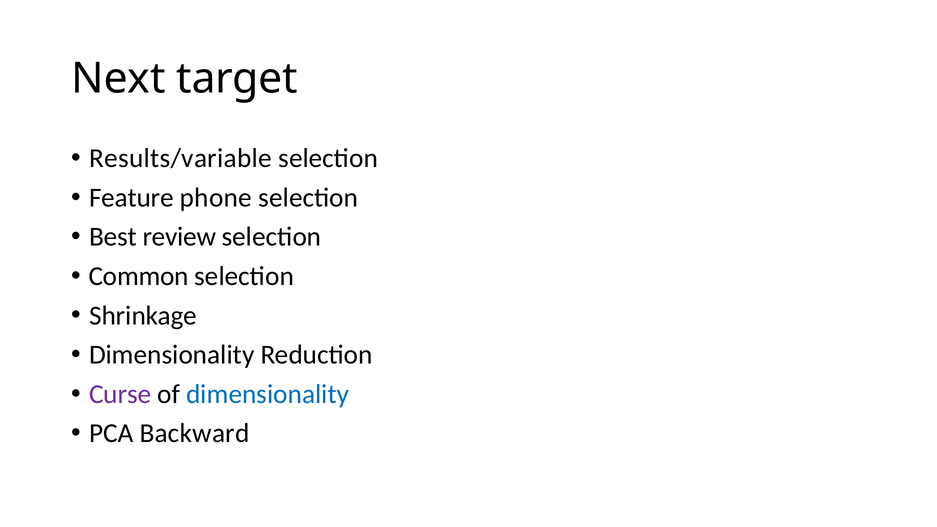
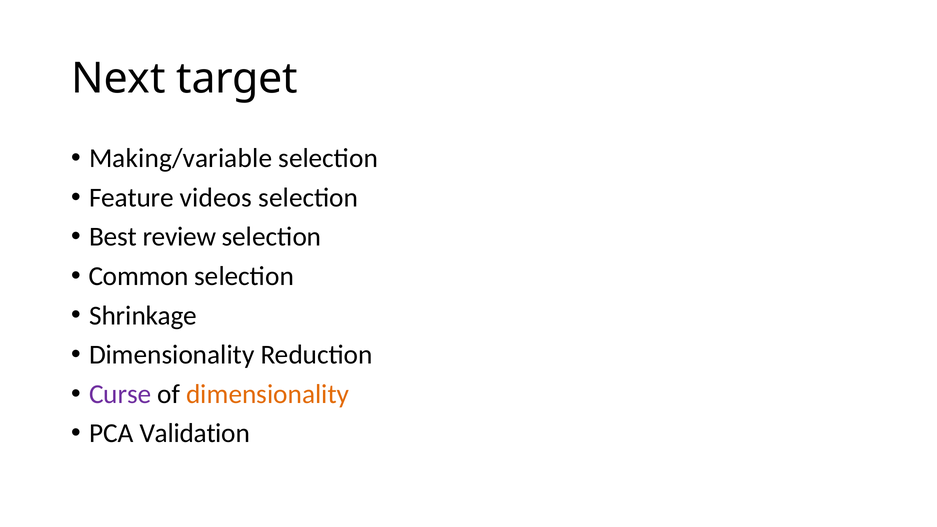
Results/variable: Results/variable -> Making/variable (181, 158)
phone: phone -> videos (216, 198)
dimensionality colour: blue -> orange (268, 394)
Backward: Backward -> Validation (195, 433)
